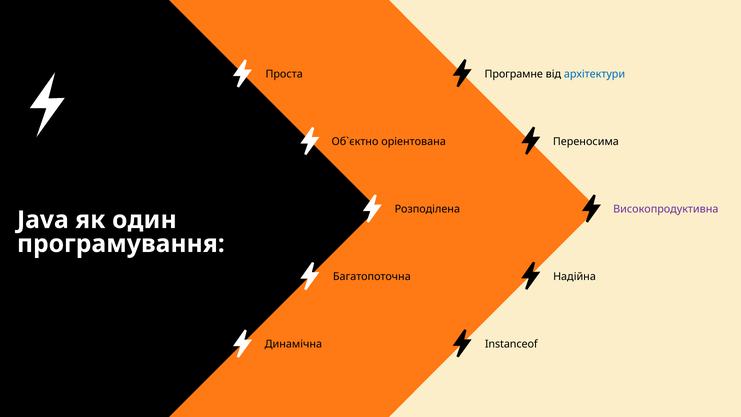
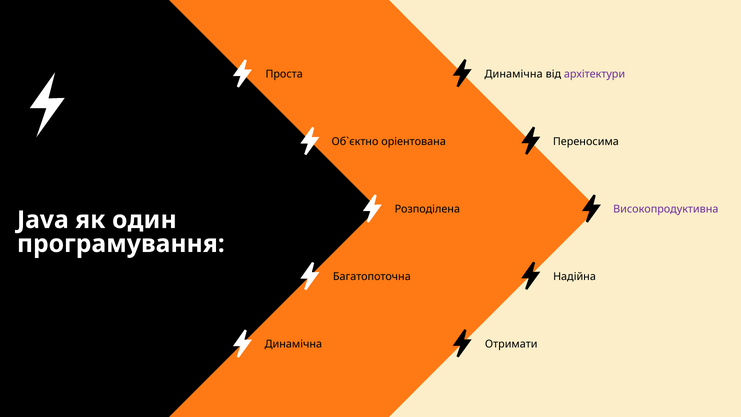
Програмне: Програмне -> Динамічна (514, 74)
архітектури colour: blue -> purple (595, 74)
Instanceof: Instanceof -> Отримати (511, 344)
